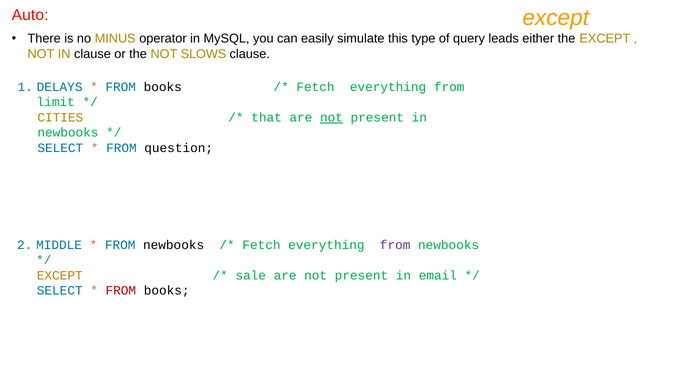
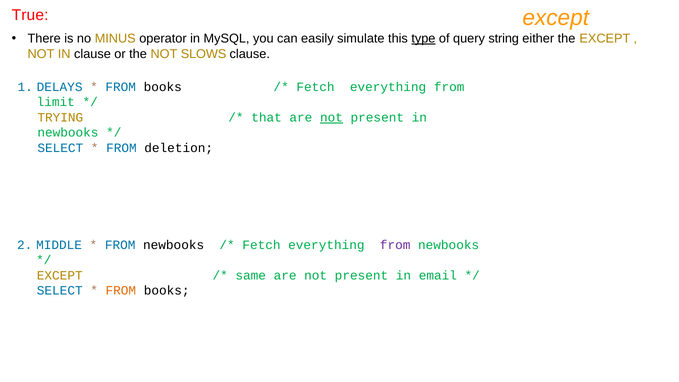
Auto: Auto -> True (30, 15)
type underline: none -> present (423, 39)
leads: leads -> string (504, 39)
CITIES: CITIES -> TRYING (60, 117)
question: question -> deletion (179, 148)
sale: sale -> same (251, 275)
FROM colour: red -> orange (121, 291)
